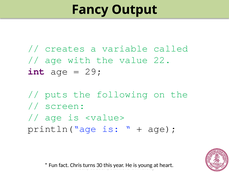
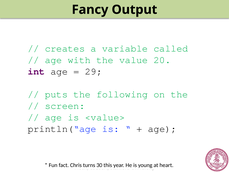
22: 22 -> 20 (162, 60)
